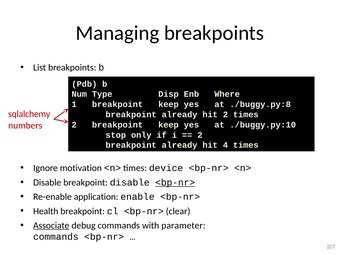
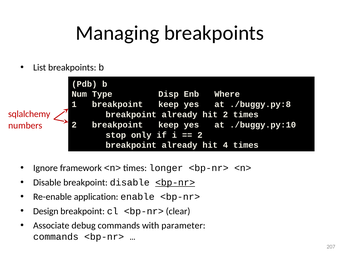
motivation: motivation -> framework (81, 168)
device: device -> longer (166, 168)
Health: Health -> Design (46, 211)
Associate underline: present -> none (51, 226)
